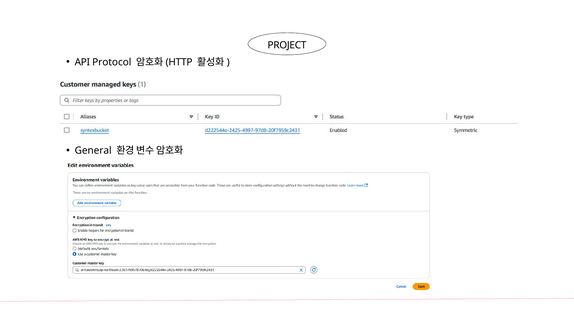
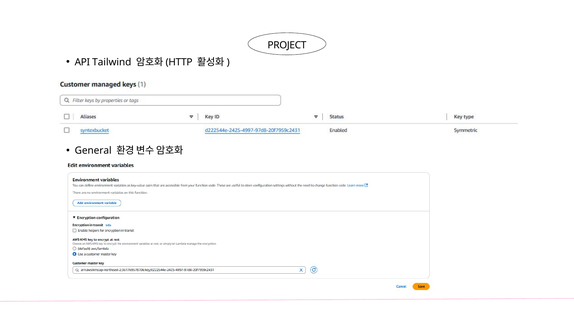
Protocol: Protocol -> Tailwind (112, 62)
